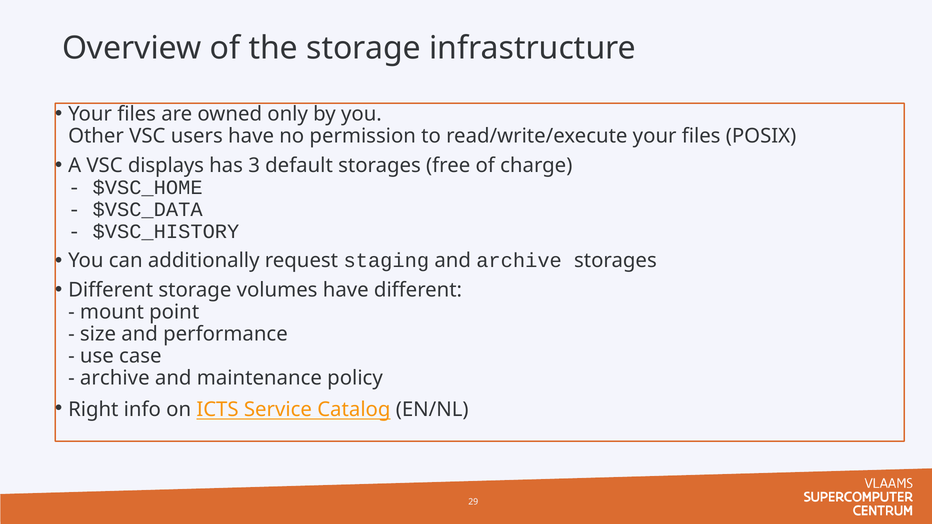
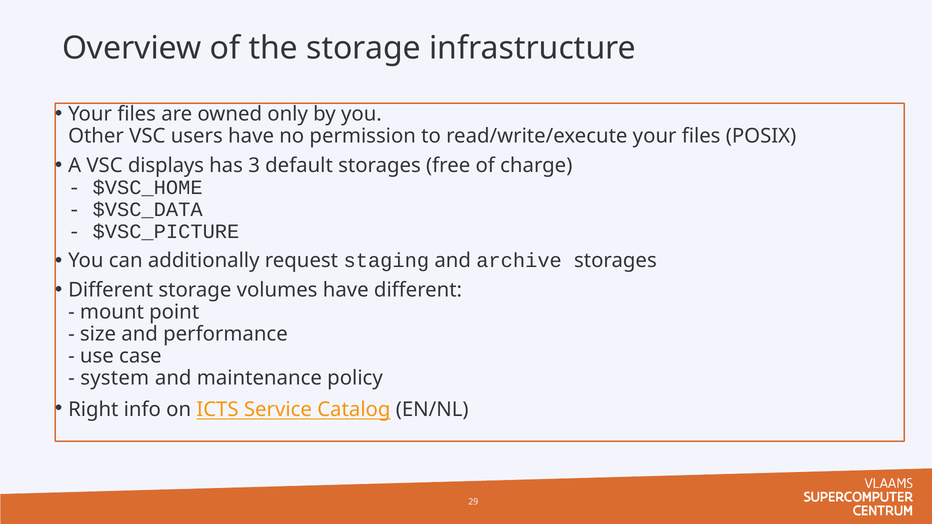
$VSC_HISTORY: $VSC_HISTORY -> $VSC_PICTURE (166, 231)
archive: archive -> system (115, 378)
